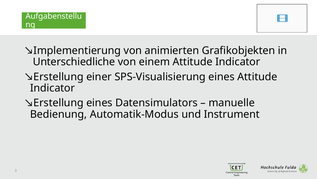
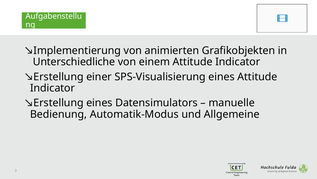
Instrument: Instrument -> Allgemeine (232, 114)
